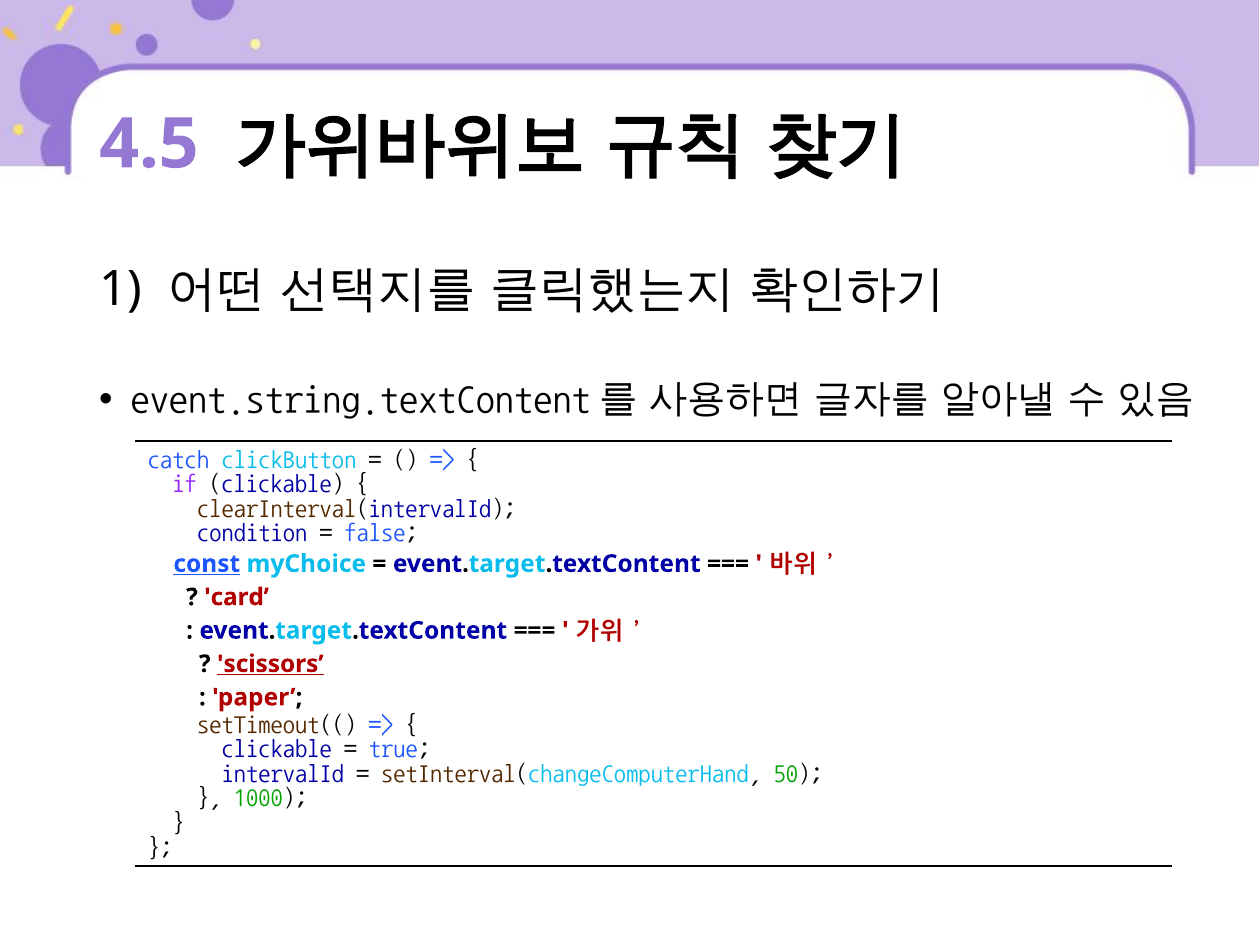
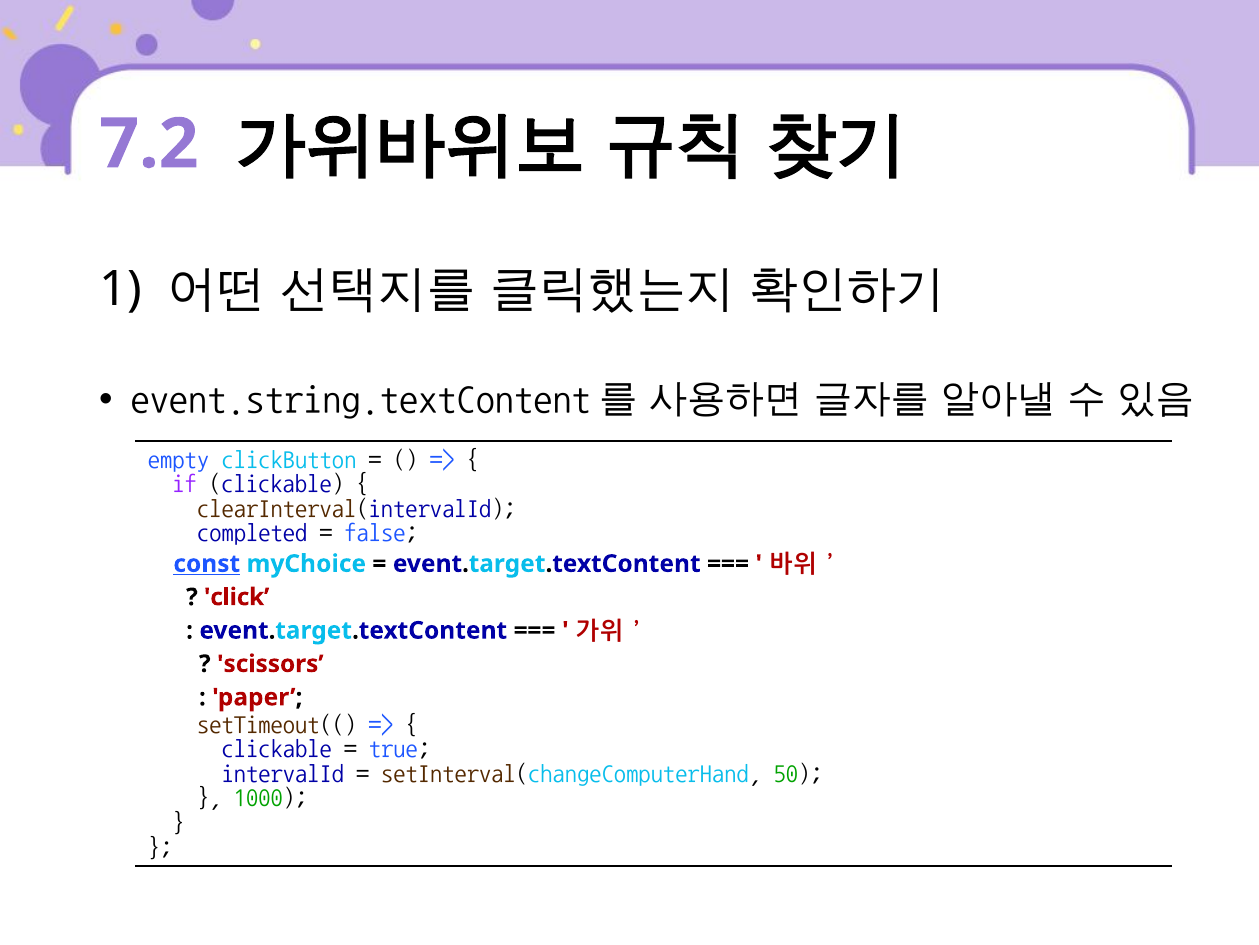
4.5: 4.5 -> 7.2 (149, 144)
catch: catch -> empty (179, 459)
condition: condition -> completed (252, 532)
card: card -> click (237, 597)
scissors underline: present -> none (270, 663)
